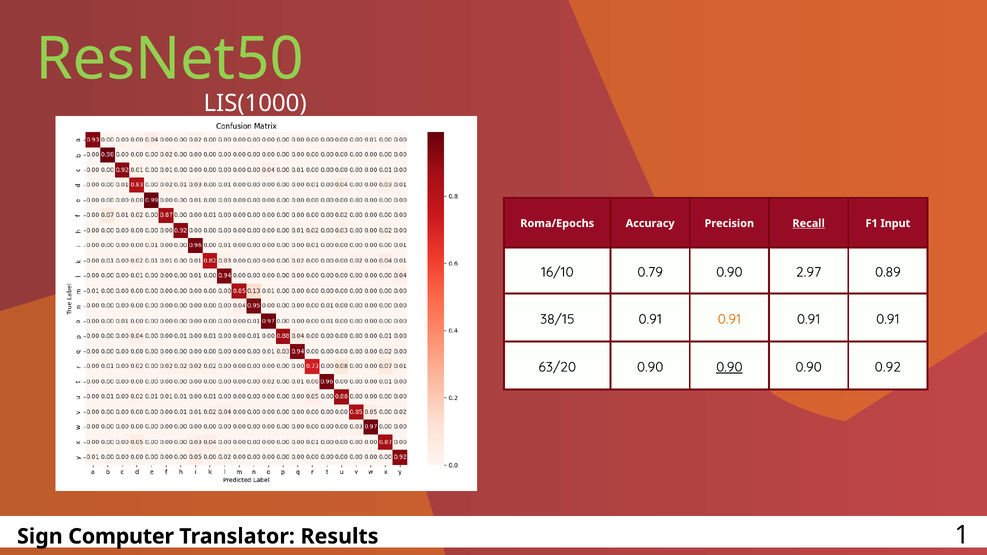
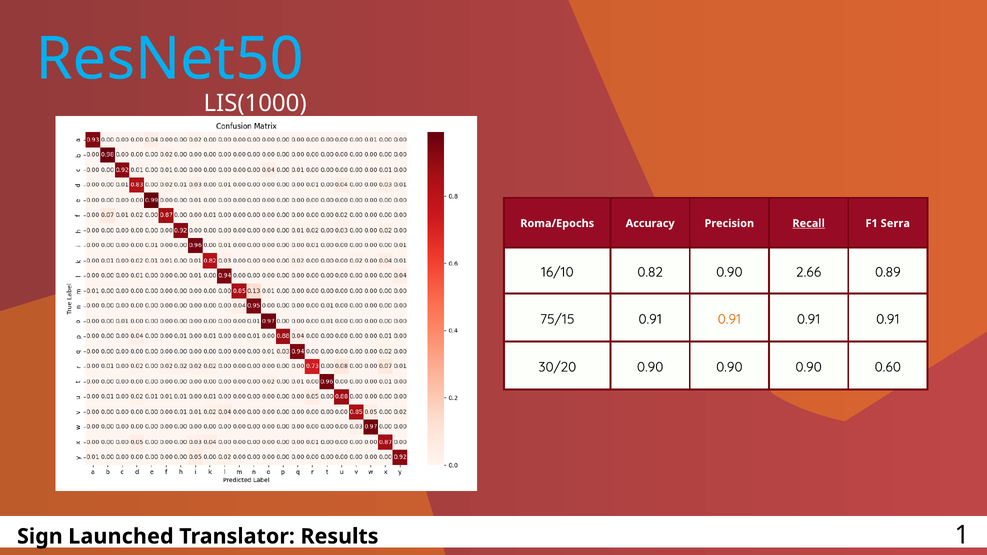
ResNet50 colour: light green -> light blue (170, 59)
Input: Input -> Serra (895, 223)
0.79: 0.79 -> 0.82 (650, 272)
2.97: 2.97 -> 2.66 (809, 272)
38/15: 38/15 -> 75/15 (557, 319)
63/20: 63/20 -> 30/20 (557, 367)
0.90 underline: present -> none (729, 367)
0.92: 0.92 -> 0.60 (888, 367)
Computer: Computer -> Launched (121, 537)
